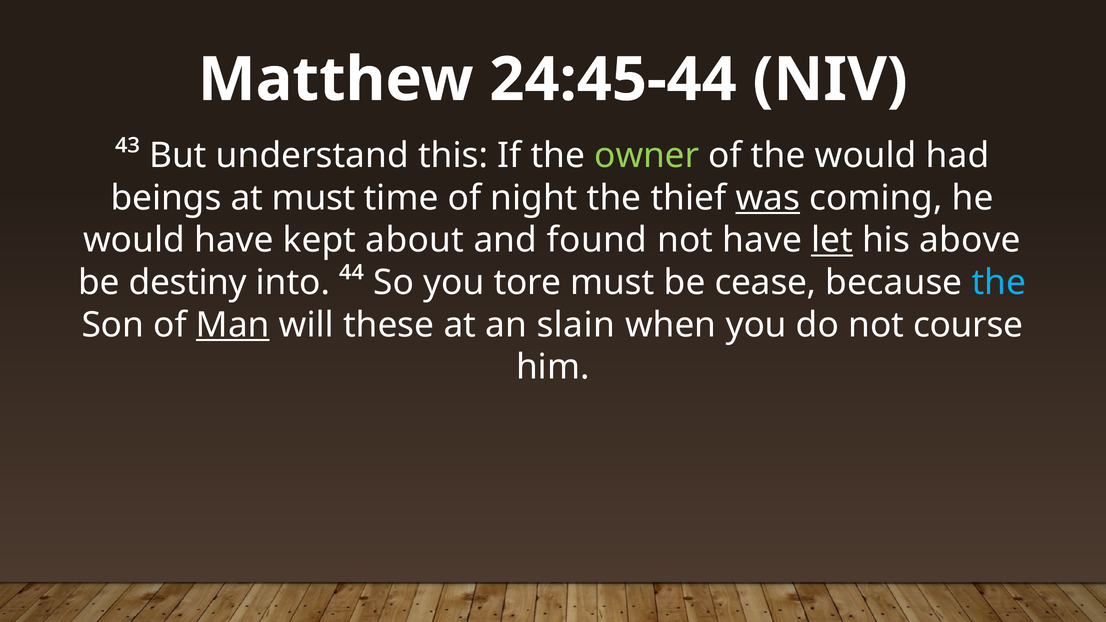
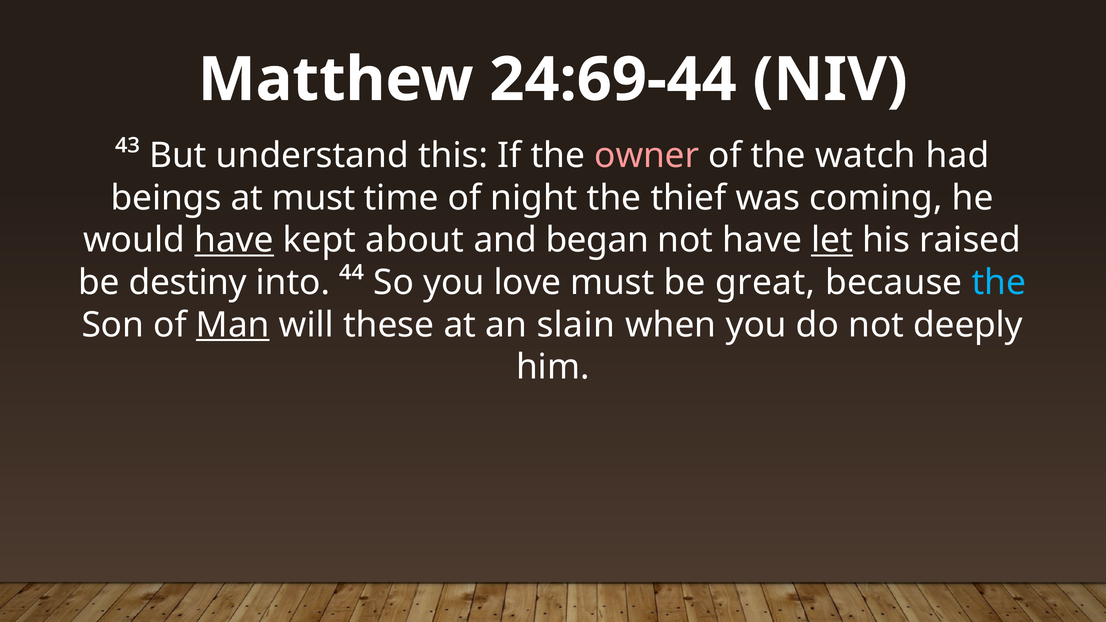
24:45-44: 24:45-44 -> 24:69-44 (613, 80)
owner colour: light green -> pink (647, 156)
the would: would -> watch (866, 156)
was underline: present -> none (768, 198)
have underline: none -> present (234, 240)
found: found -> began (597, 240)
above: above -> raised (970, 240)
tore: tore -> love (527, 283)
cease: cease -> great (765, 283)
course: course -> deeply (968, 325)
